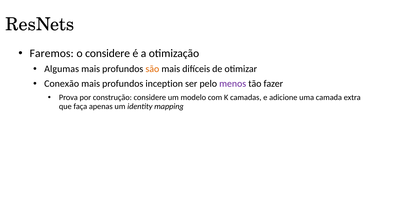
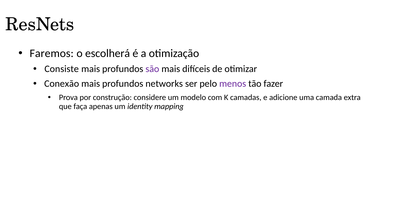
o considere: considere -> escolherá (108, 53)
Algumas: Algumas -> Consiste (62, 69)
são colour: orange -> purple (152, 69)
inception: inception -> networks (164, 84)
